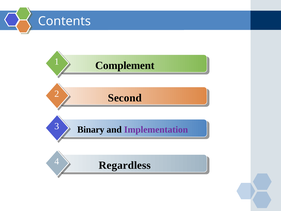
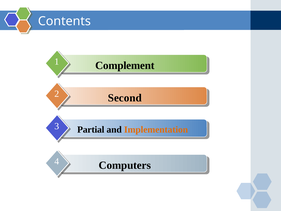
Binary: Binary -> Partial (91, 129)
Implementation colour: purple -> orange (156, 129)
Regardless: Regardless -> Computers (125, 165)
